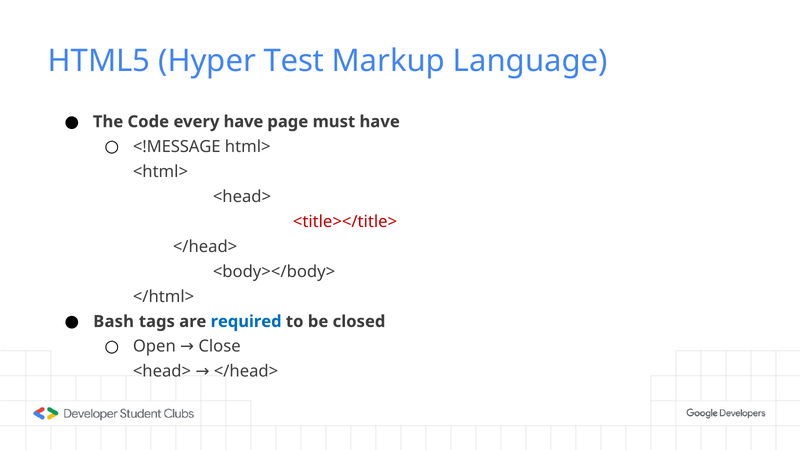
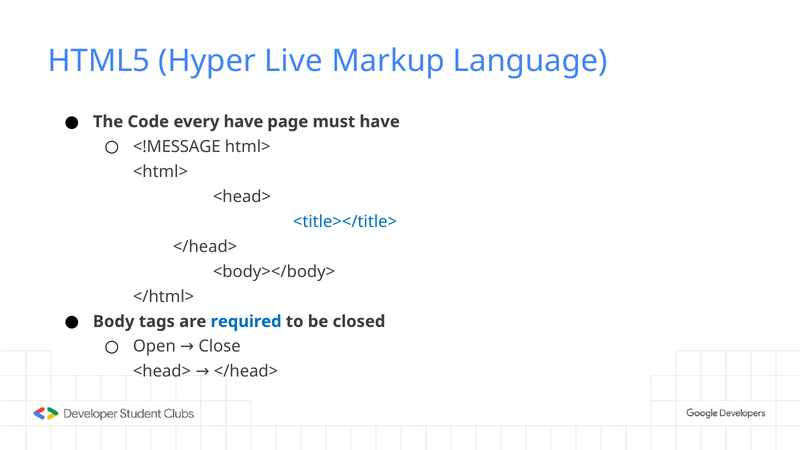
Test: Test -> Live (294, 61)
<title></title> colour: red -> blue (345, 222)
Bash: Bash -> Body (114, 322)
